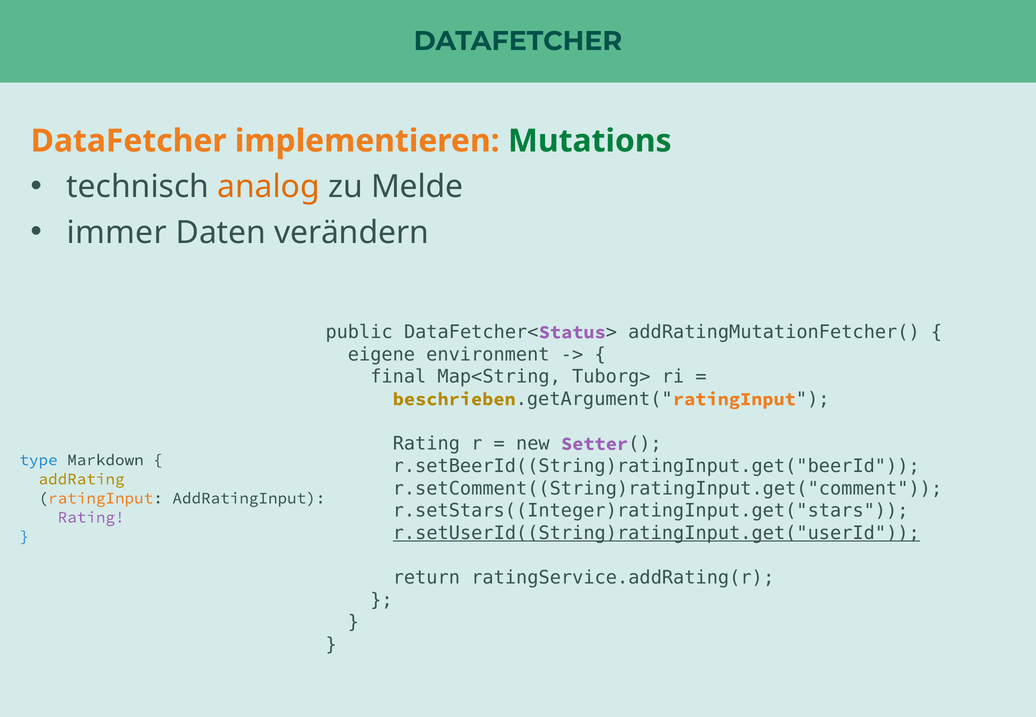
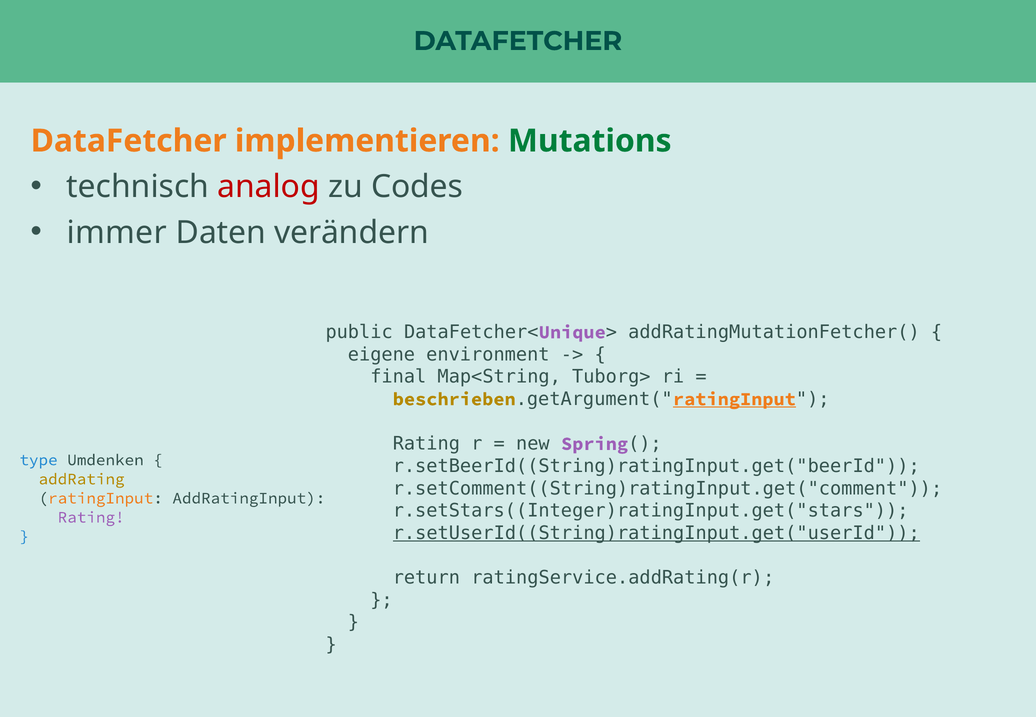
analog colour: orange -> red (269, 187)
Melde: Melde -> Codes (417, 187)
Status: Status -> Unique (572, 332)
ratingInput underline: none -> present (734, 399)
Setter: Setter -> Spring (595, 444)
Markdown: Markdown -> Umdenken (105, 460)
